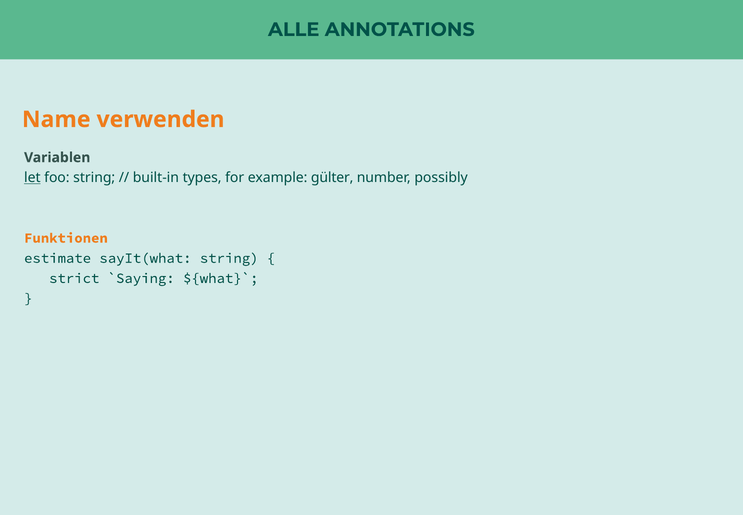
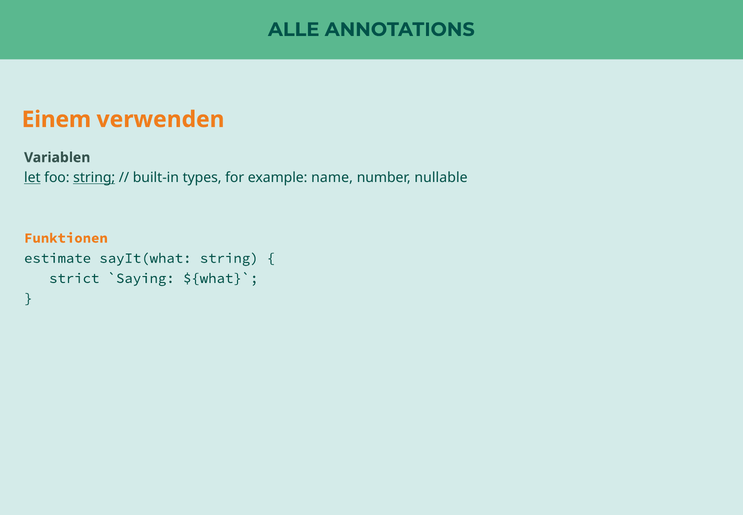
Name: Name -> Einem (56, 119)
string underline: none -> present (94, 177)
gülter: gülter -> name (332, 177)
possibly: possibly -> nullable (441, 177)
